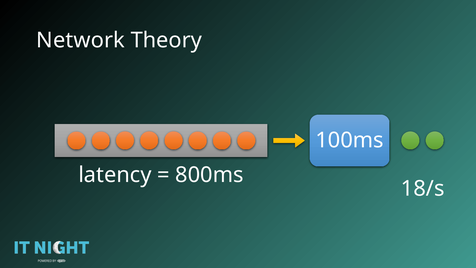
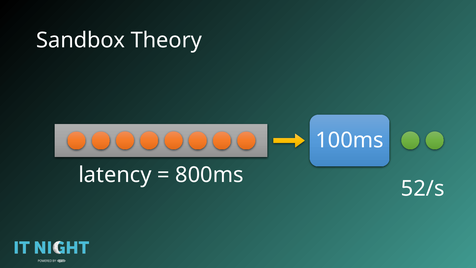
Network: Network -> Sandbox (81, 40)
18/s: 18/s -> 52/s (423, 188)
